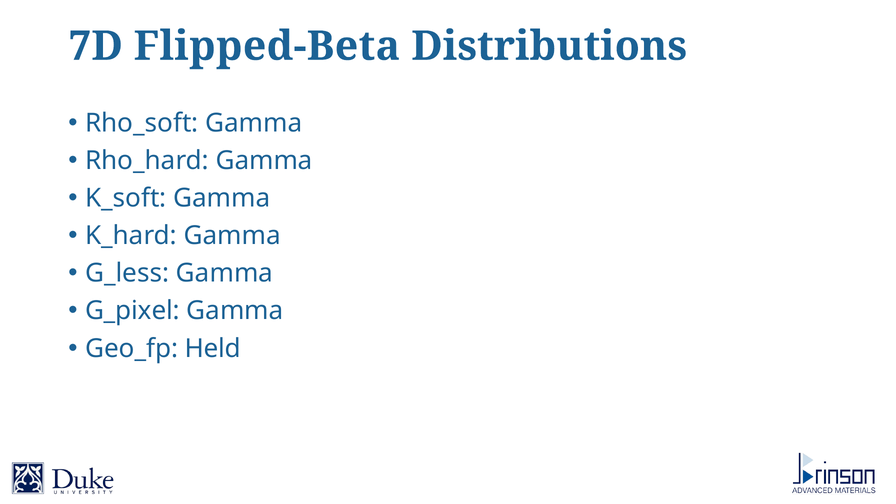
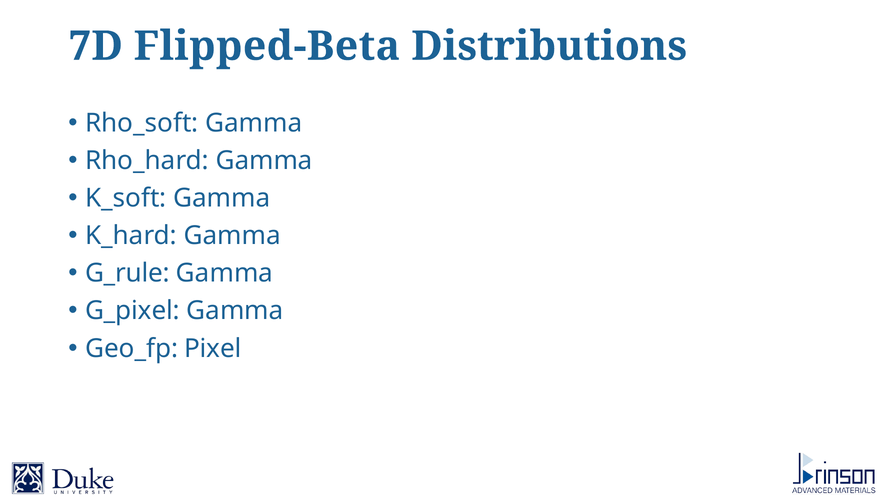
G_less: G_less -> G_rule (127, 273)
Held: Held -> Pixel (213, 348)
